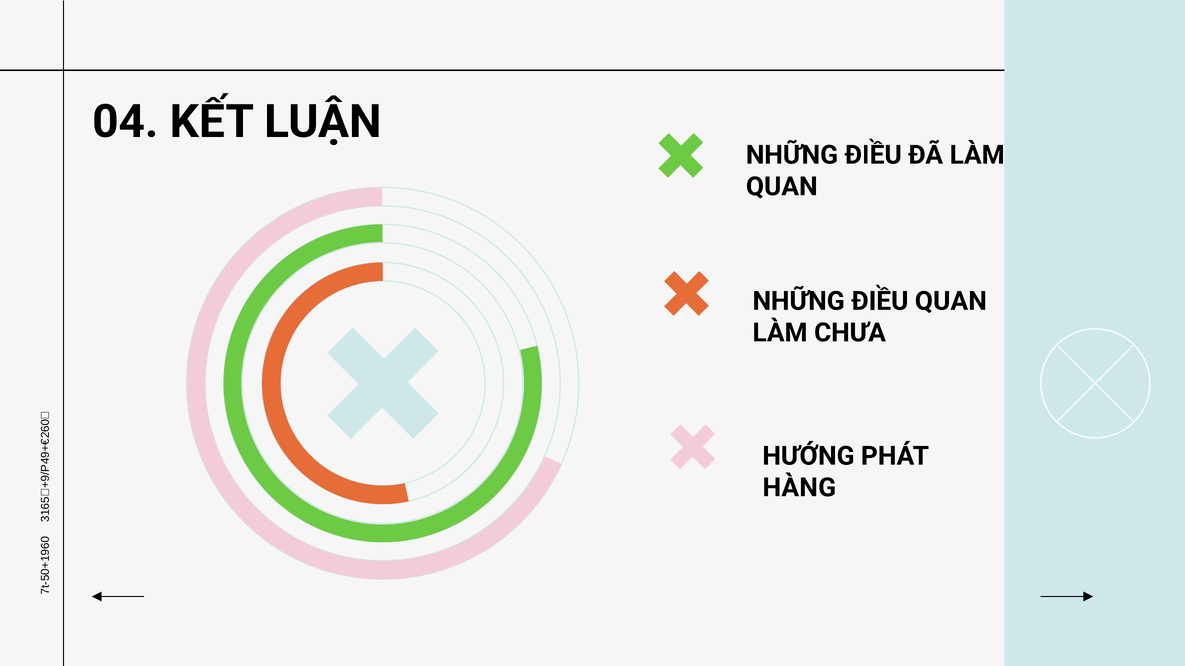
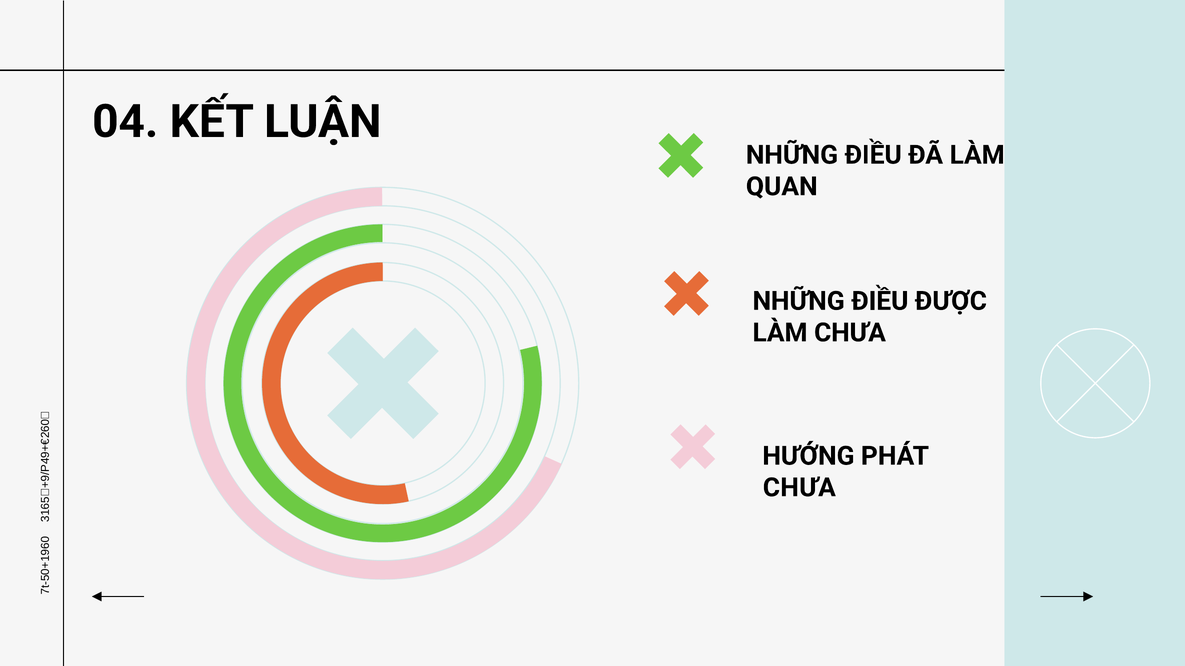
ĐIỀU QUAN: QUAN -> ĐƯỢC (951, 301)
HÀNG: HÀNG -> CHƯA (799, 488)
